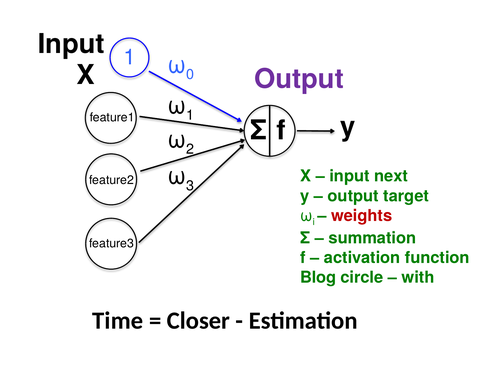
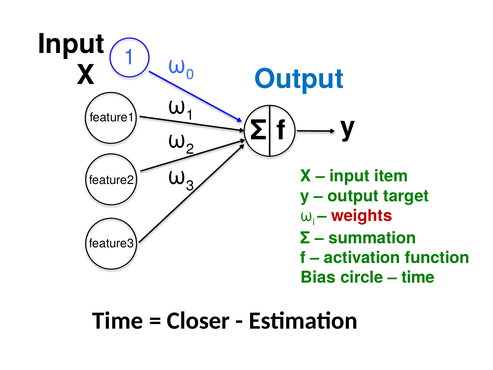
Output colour: purple -> blue (299, 79)
next: next -> item (391, 176)
Blog: Blog -> Bias (318, 277)
with: with -> time (418, 277)
